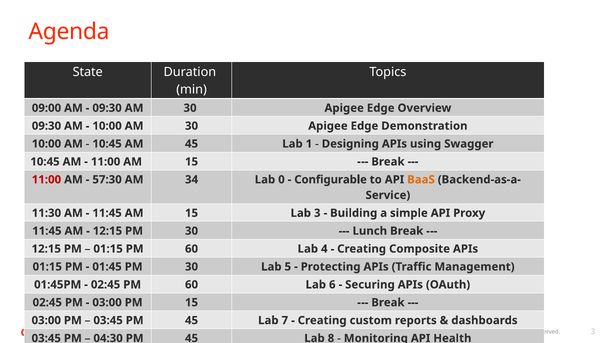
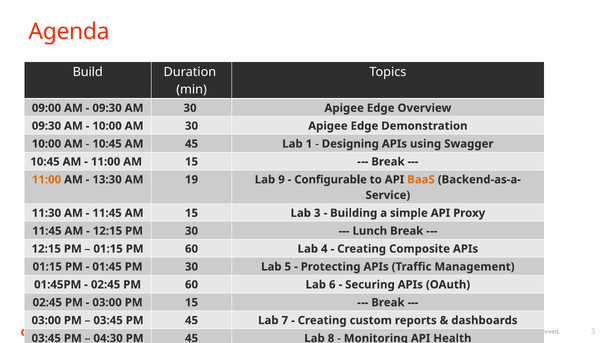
State: State -> Build (88, 72)
11:00 colour: red -> orange (46, 180)
57:30: 57:30 -> 13:30 (107, 180)
34: 34 -> 19 (192, 180)
0: 0 -> 9 (281, 180)
